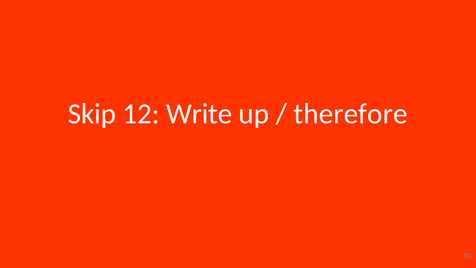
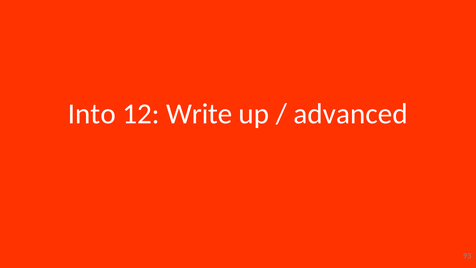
Skip: Skip -> Into (92, 114)
therefore: therefore -> advanced (351, 114)
